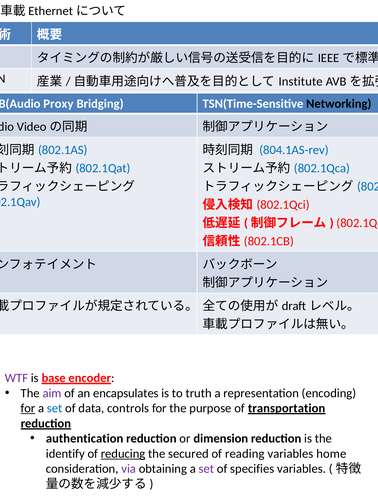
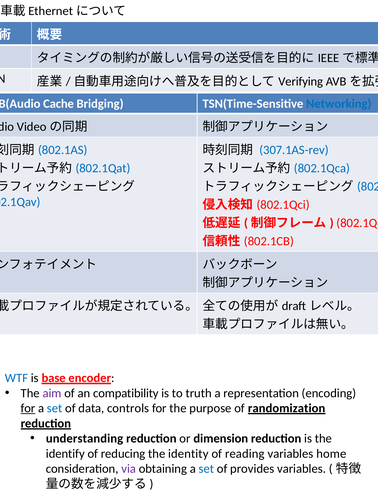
Institute: Institute -> Verifying (301, 81)
Proxy: Proxy -> Cache (59, 104)
Networking colour: black -> blue (339, 104)
804.1AS-rev: 804.1AS-rev -> 307.1AS-rev (294, 150)
WTF colour: purple -> blue (16, 378)
encapsulates: encapsulates -> compatibility (126, 393)
transportation: transportation -> randomization (287, 408)
authentication: authentication -> understanding (85, 438)
reducing underline: present -> none (123, 454)
secured: secured -> identity (188, 454)
set colour: purple -> blue (206, 469)
specifies: specifies -> provides (252, 469)
